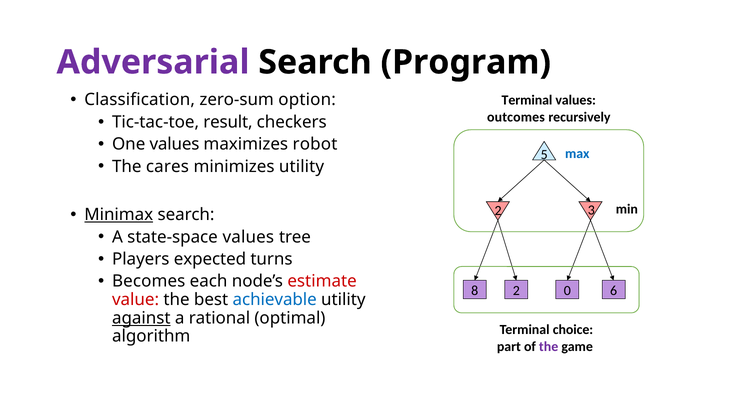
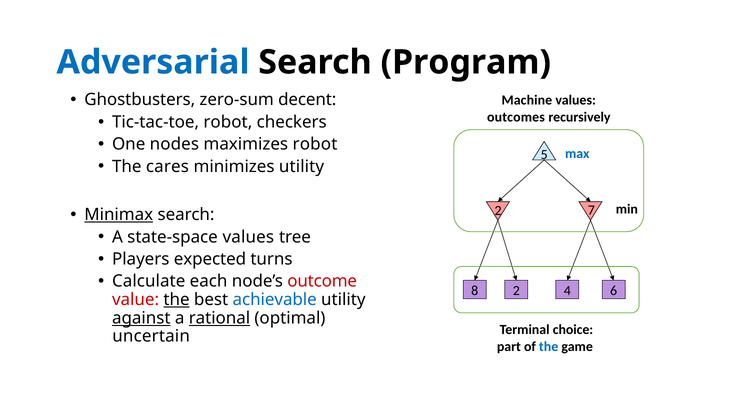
Adversarial colour: purple -> blue (153, 62)
Classification: Classification -> Ghostbusters (140, 100)
option: option -> decent (307, 100)
Terminal: Terminal -> Machine (527, 100)
Tic-tac-toe result: result -> robot (228, 122)
One values: values -> nodes (174, 144)
3: 3 -> 7 (591, 210)
Becomes: Becomes -> Calculate (149, 281)
estimate: estimate -> outcome (322, 281)
0: 0 -> 4 (567, 291)
the underline: none -> present (177, 300)
rational underline: none -> present (219, 318)
algorithm: algorithm -> uncertain (151, 336)
the colour: purple -> blue (549, 346)
